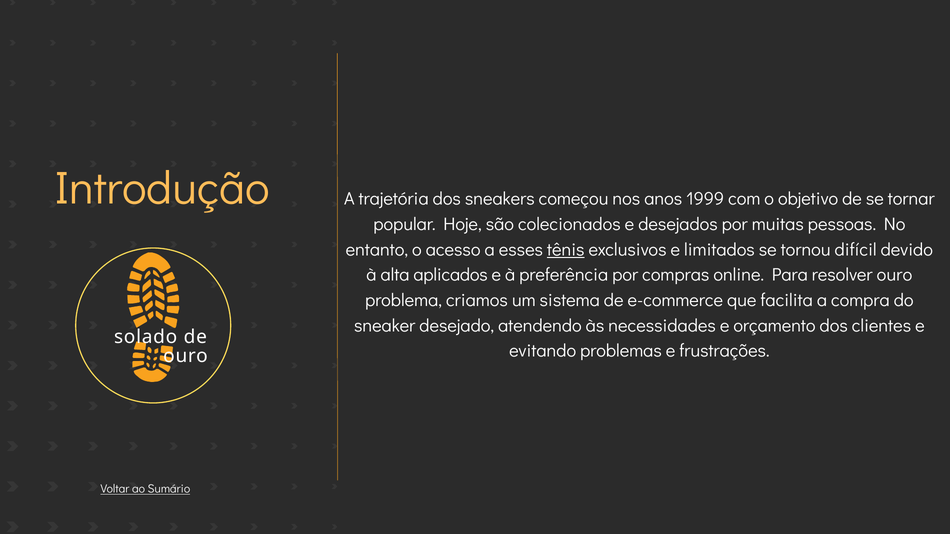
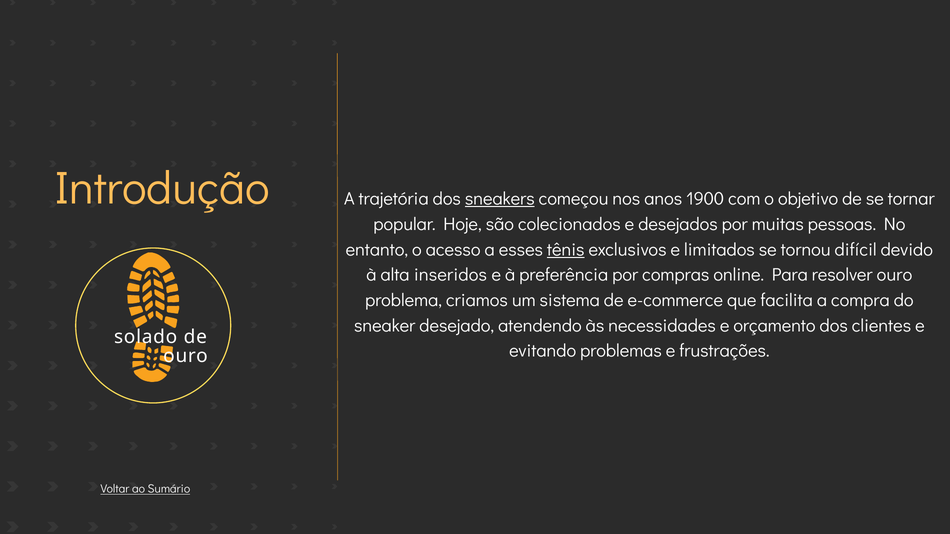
sneakers underline: none -> present (500, 199)
1999: 1999 -> 1900 (705, 199)
aplicados: aplicados -> inseridos (450, 275)
